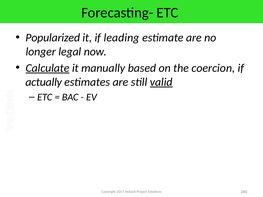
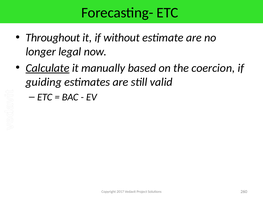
Popularized: Popularized -> Throughout (53, 38)
leading: leading -> without (122, 38)
actually: actually -> guiding (44, 82)
valid underline: present -> none (161, 82)
